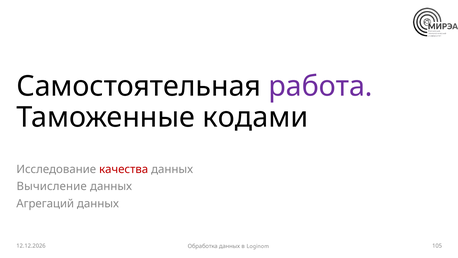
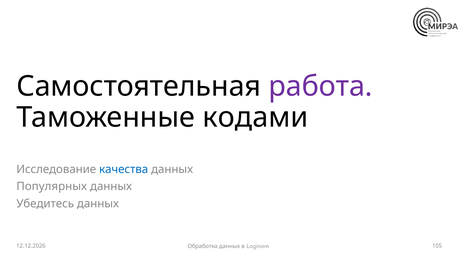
качества colour: red -> blue (124, 169)
Вычисление: Вычисление -> Популярных (52, 186)
Агрегаций: Агрегаций -> Убедитесь (45, 203)
